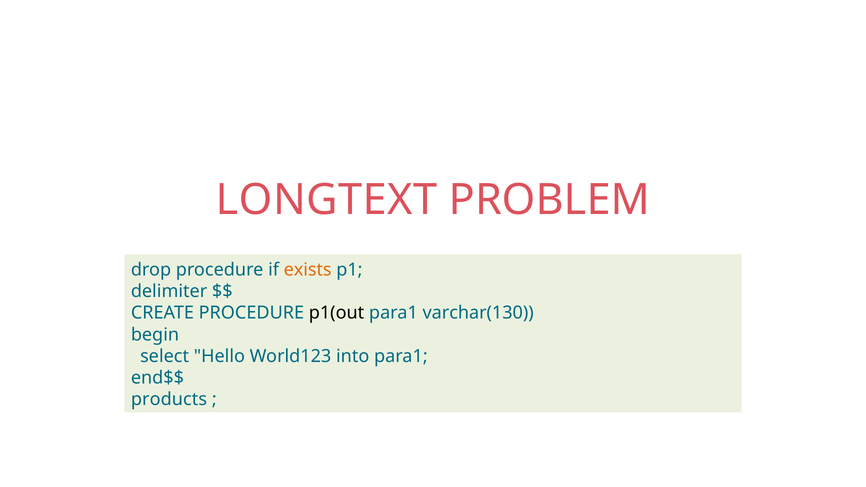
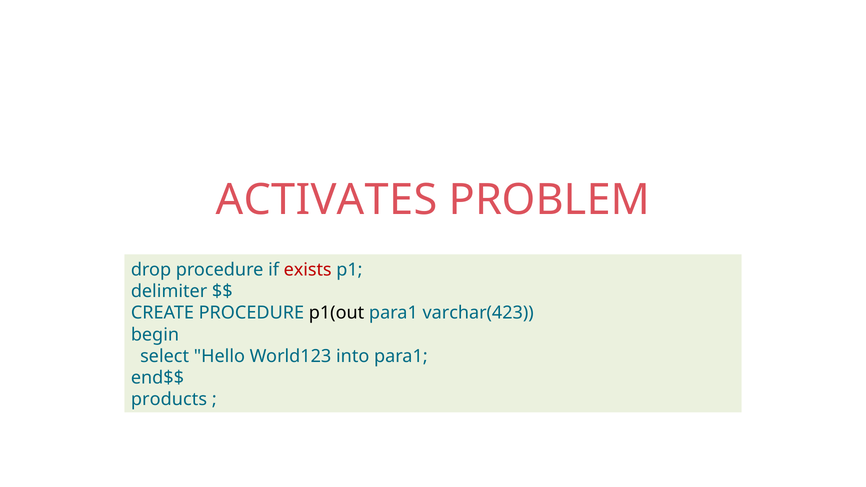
LONGTEXT: LONGTEXT -> ACTIVATES (327, 200)
exists colour: orange -> red (308, 270)
varchar(130: varchar(130 -> varchar(423 (478, 313)
